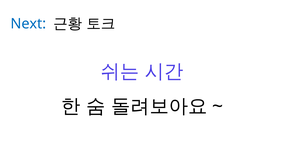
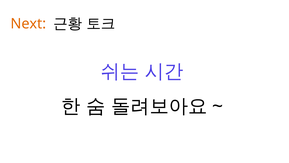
Next colour: blue -> orange (28, 24)
